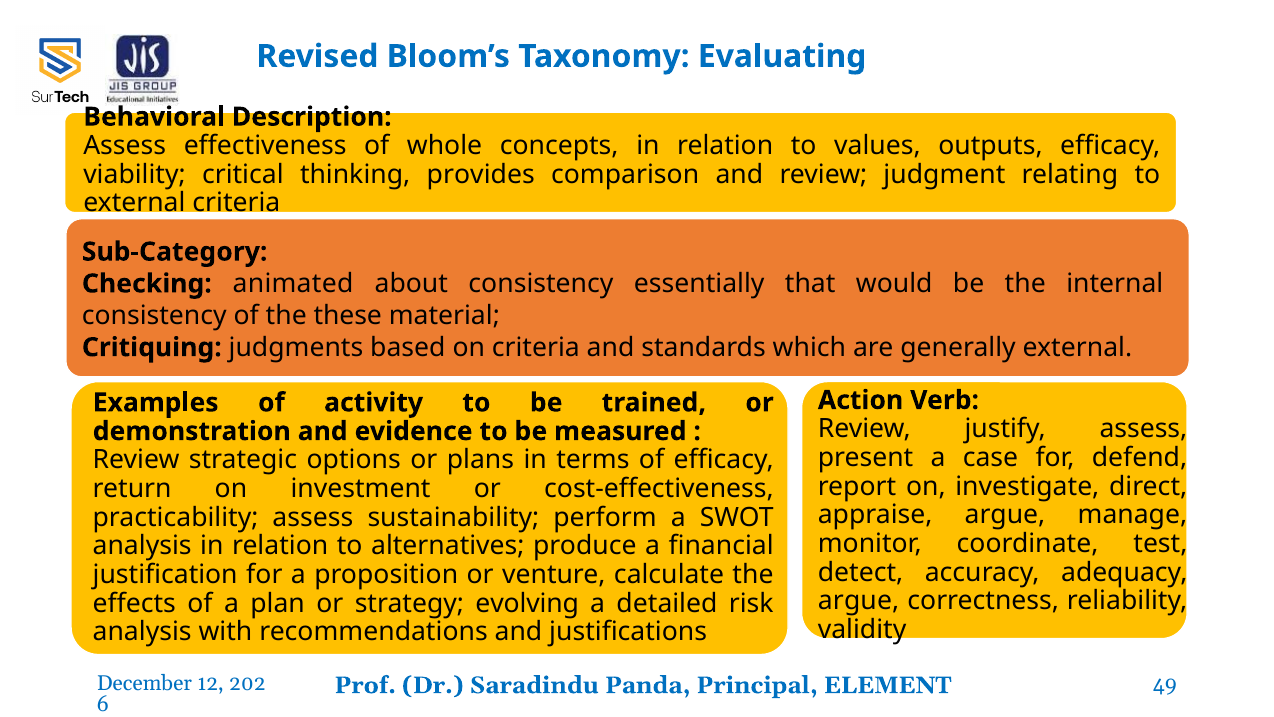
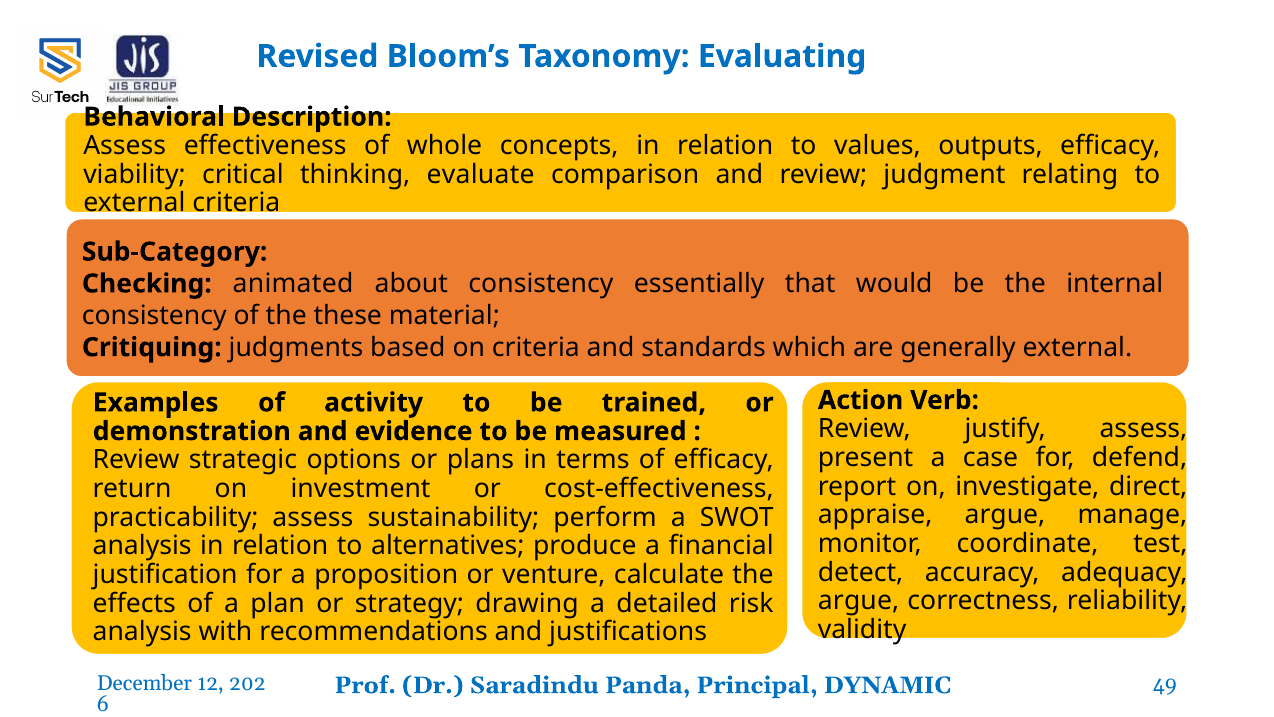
provides: provides -> evaluate (481, 174)
evolving: evolving -> drawing (527, 603)
ELEMENT: ELEMENT -> DYNAMIC (888, 685)
